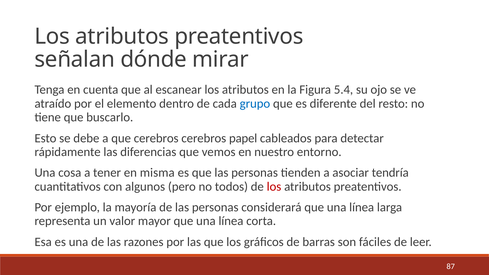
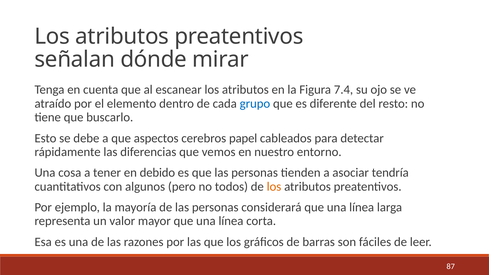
5.4: 5.4 -> 7.4 (344, 90)
que cerebros: cerebros -> aspectos (156, 138)
misma: misma -> debido (157, 173)
los colour: red -> orange (274, 187)
